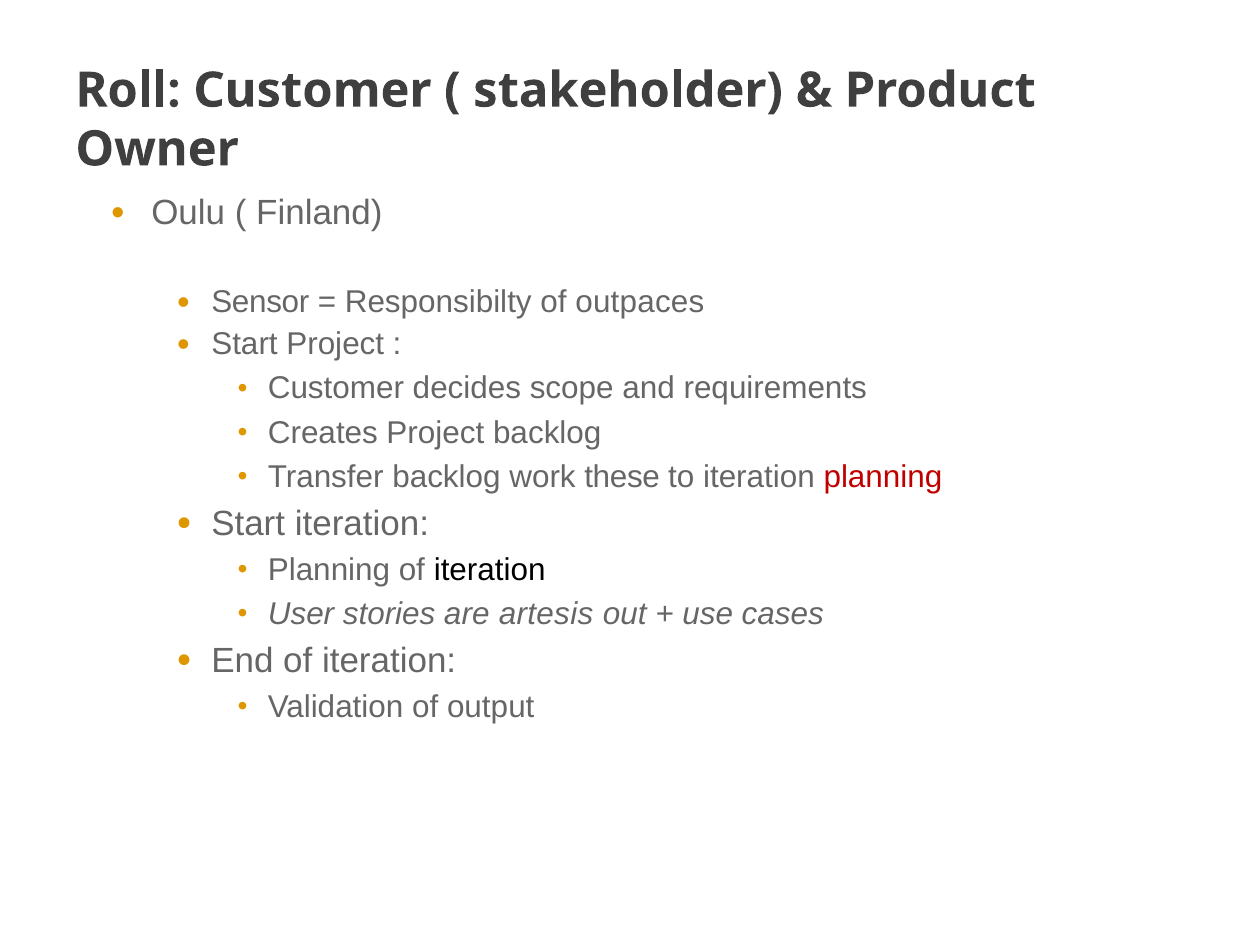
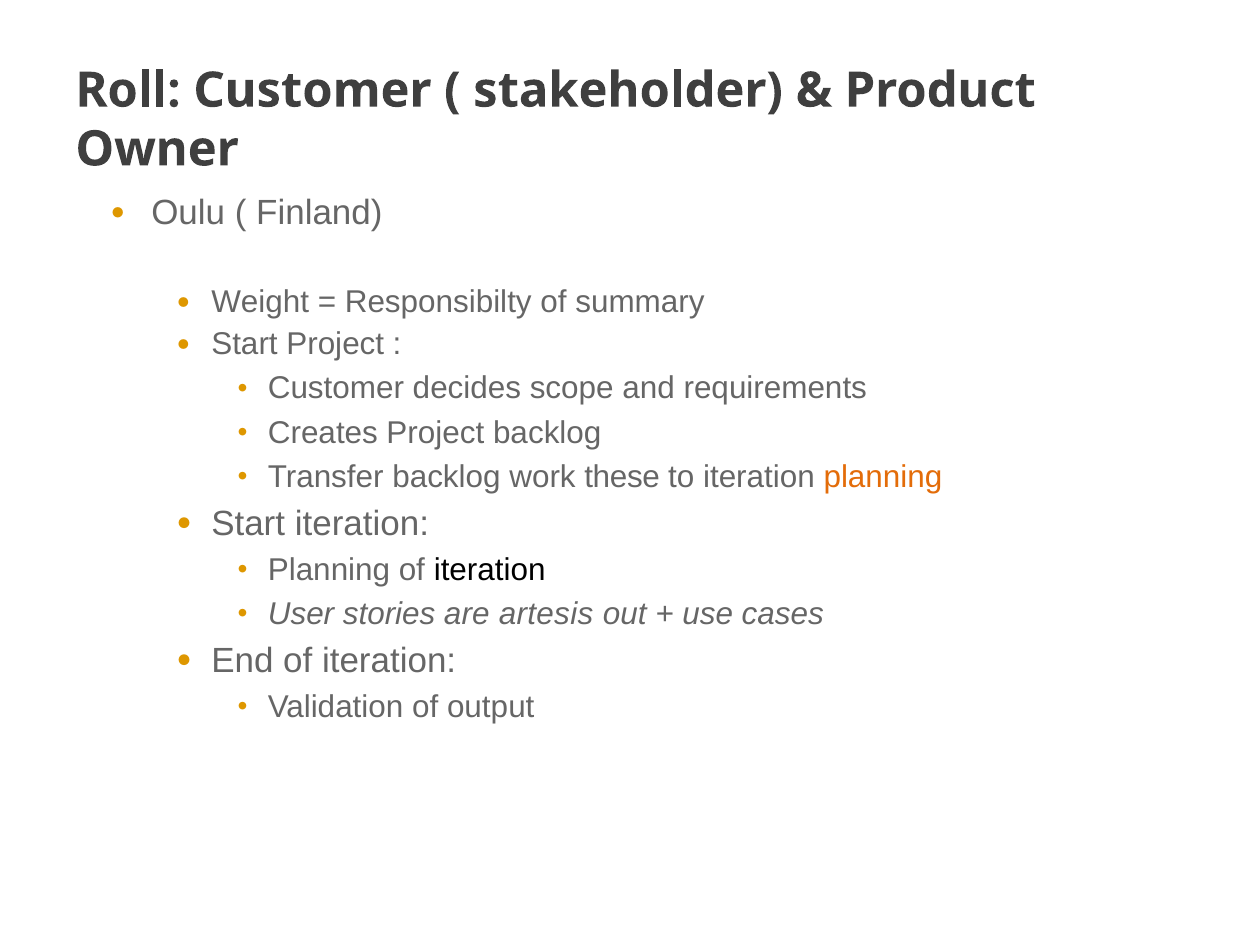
Sensor: Sensor -> Weight (260, 302)
outpaces: outpaces -> summary (640, 302)
planning colour: red -> orange (883, 476)
